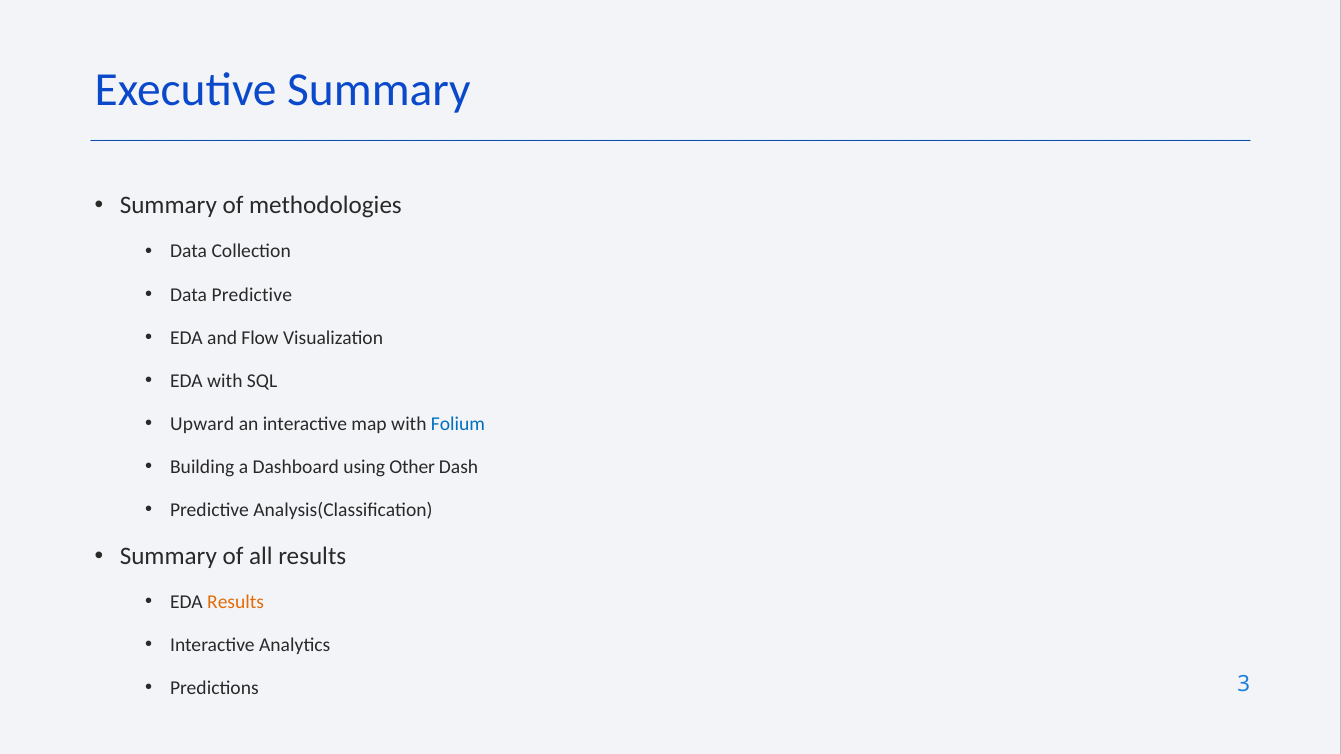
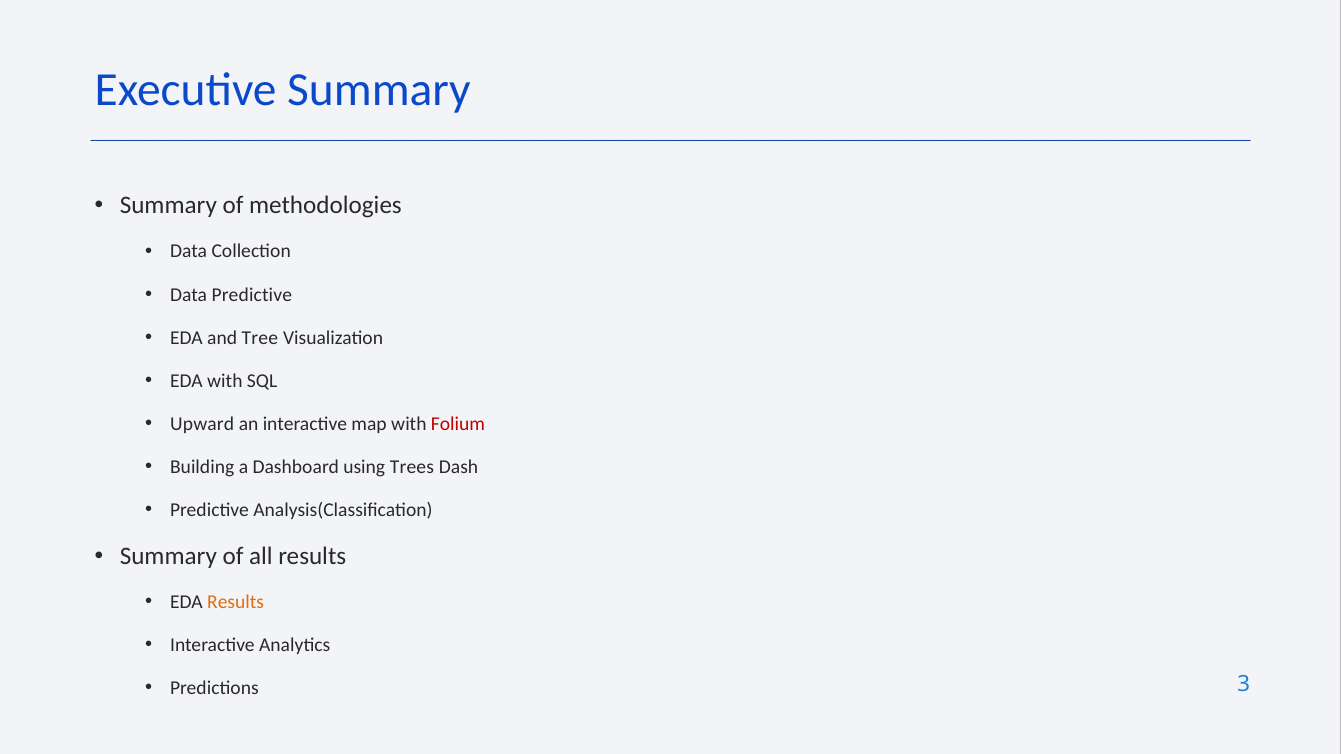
Flow: Flow -> Tree (260, 338)
Folium colour: blue -> red (458, 424)
Other: Other -> Trees (412, 467)
